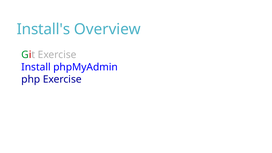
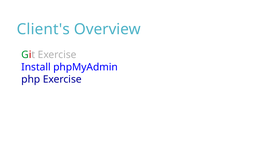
Install's: Install's -> Client's (43, 29)
